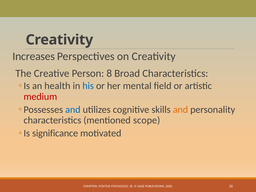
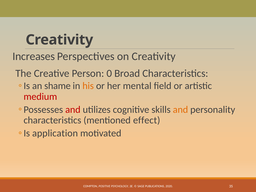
8: 8 -> 0 (109, 73)
health: health -> shame (57, 86)
his colour: blue -> orange (88, 86)
and colour: blue -> red (73, 110)
scope: scope -> effect (147, 120)
significance: significance -> application (55, 133)
